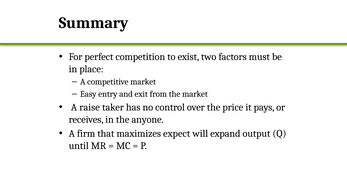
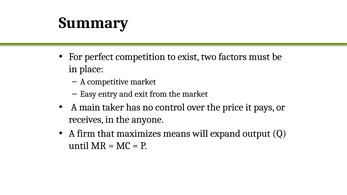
raise: raise -> main (90, 107)
expect: expect -> means (177, 134)
